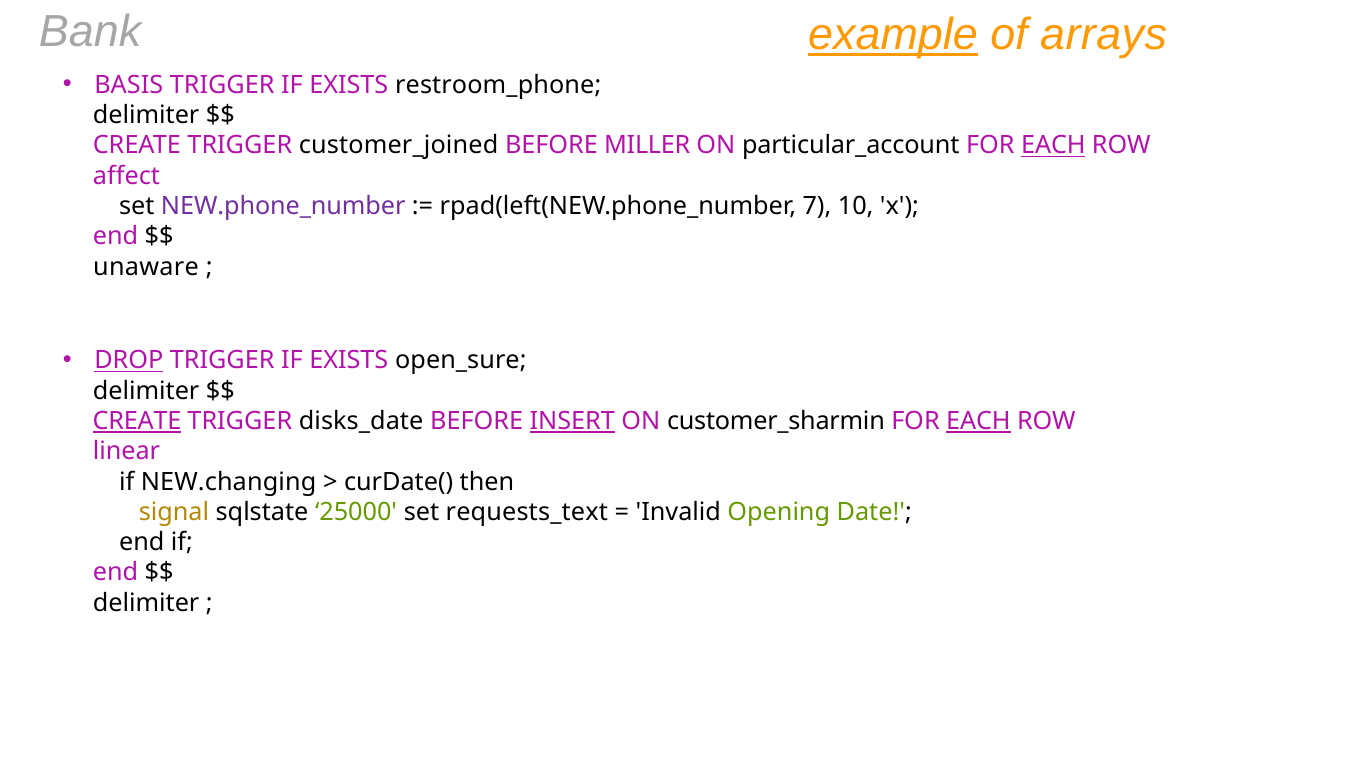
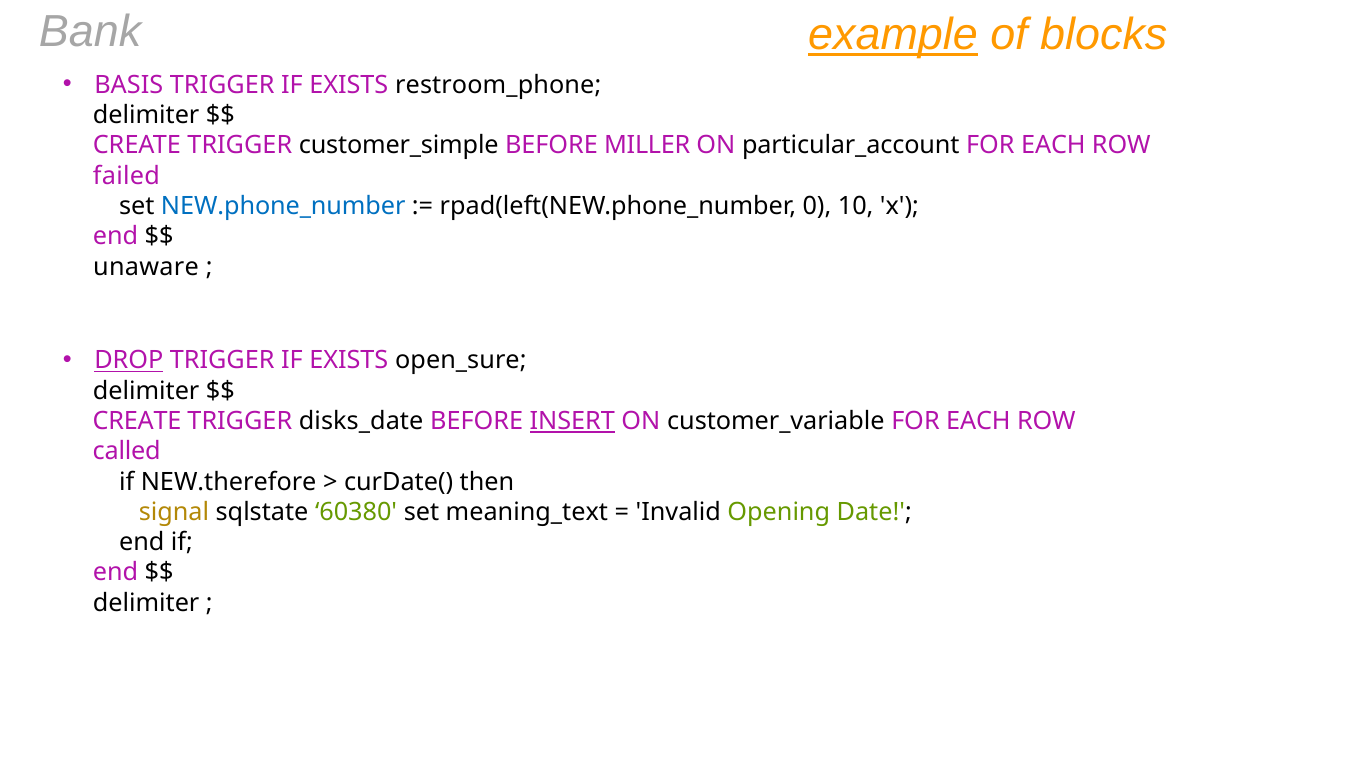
arrays: arrays -> blocks (1104, 35)
customer_joined: customer_joined -> customer_simple (399, 146)
EACH underline: present -> none (1053, 146)
affect: affect -> failed (126, 176)
NEW.phone_number colour: purple -> blue (283, 206)
7: 7 -> 0 (817, 206)
CREATE underline: present -> none (137, 421)
customer_sharmin: customer_sharmin -> customer_variable (776, 421)
EACH underline: present -> none (978, 421)
linear: linear -> called (127, 452)
NEW.changing: NEW.changing -> NEW.therefore (229, 482)
25000: 25000 -> 60380 (356, 512)
requests_text: requests_text -> meaning_text (527, 512)
